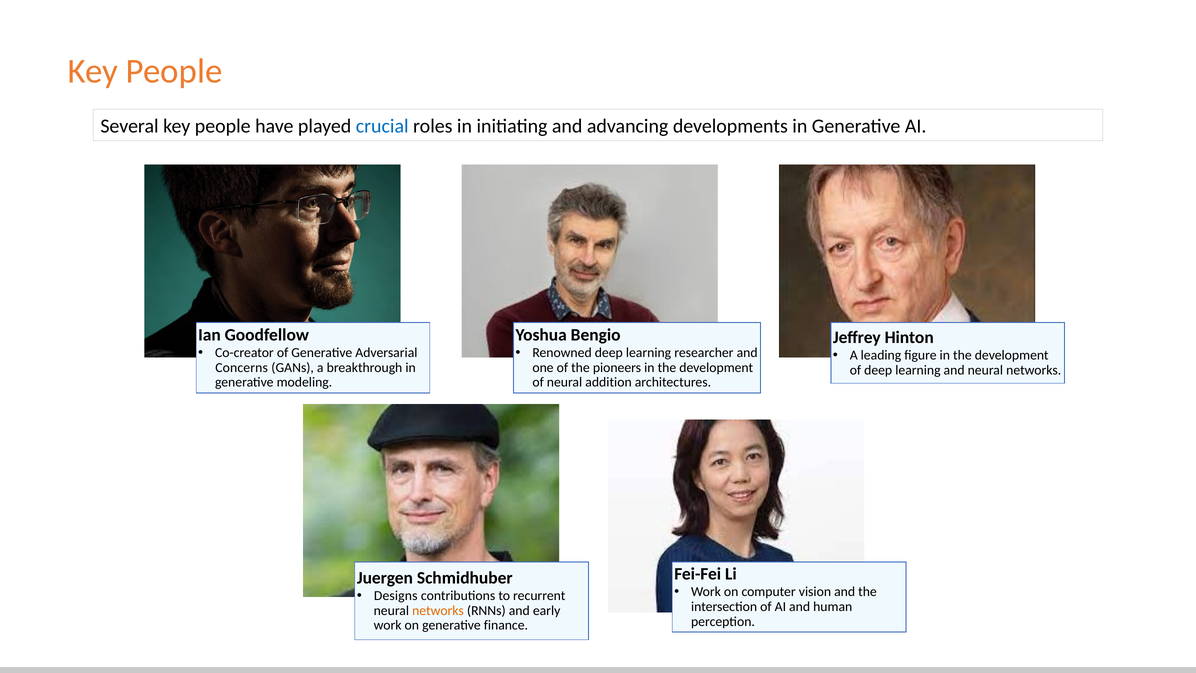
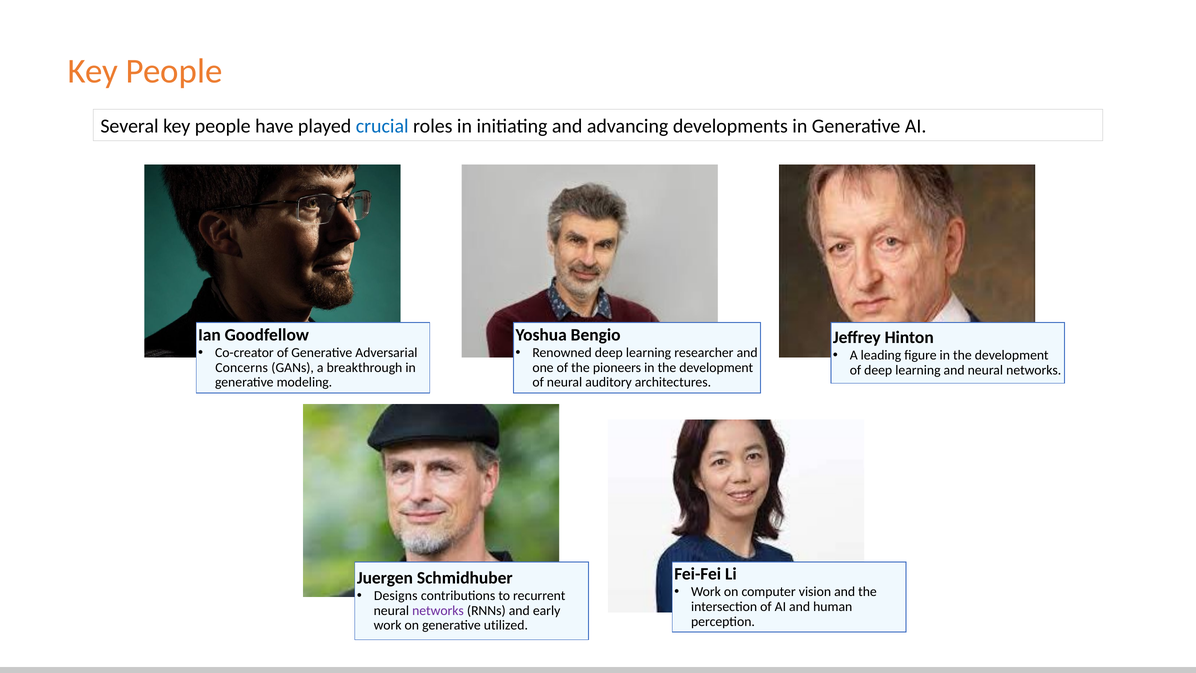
addition: addition -> auditory (609, 382)
networks colour: orange -> purple (438, 610)
finance: finance -> utilized (506, 625)
